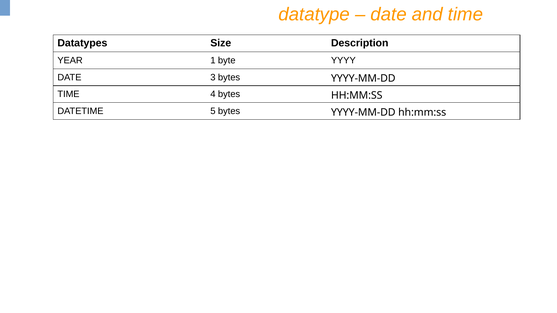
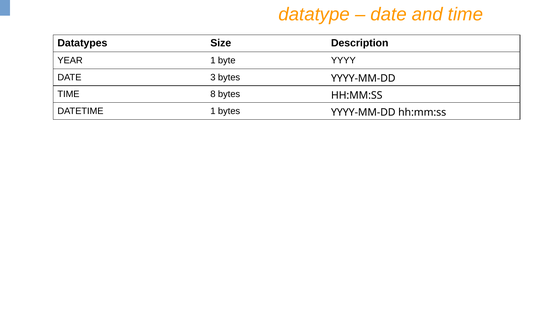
4: 4 -> 8 (213, 94)
DATETIME 5: 5 -> 1 (213, 111)
